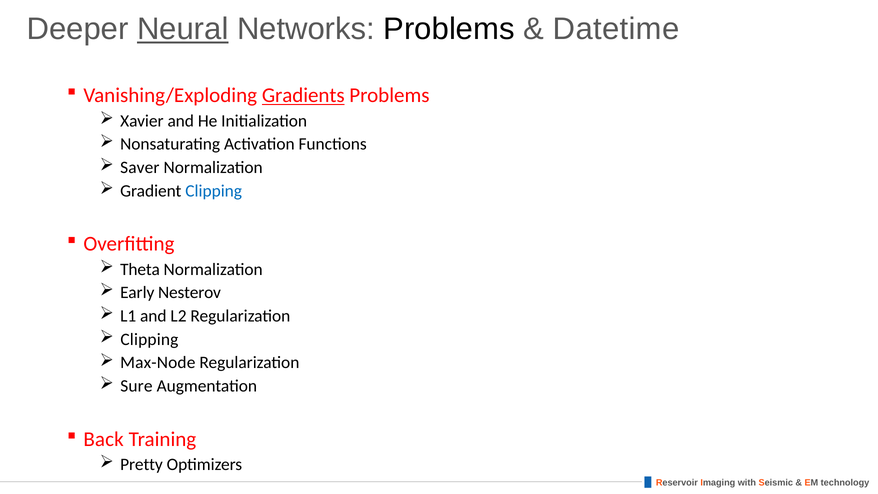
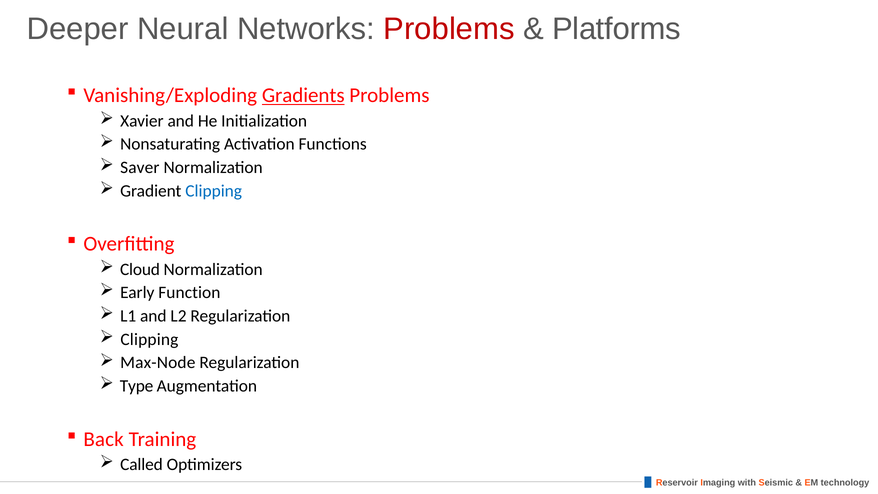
Neural underline: present -> none (183, 29)
Problems colour: black -> red (449, 29)
Datetime: Datetime -> Platforms (616, 29)
Theta: Theta -> Cloud (140, 269)
Nesterov: Nesterov -> Function (189, 293)
Sure: Sure -> Type (137, 386)
Pretty: Pretty -> Called (142, 464)
